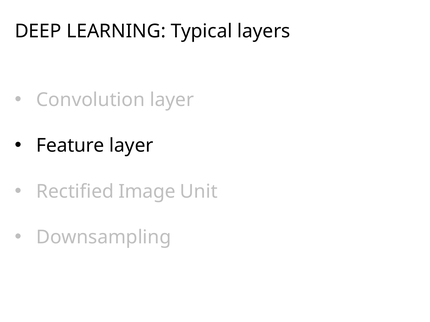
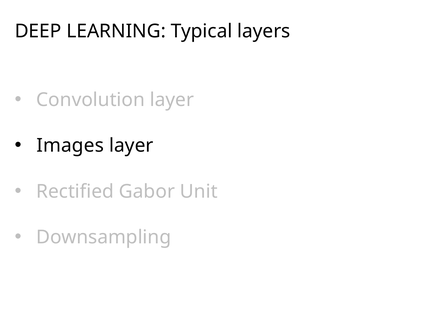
Feature: Feature -> Images (70, 146)
Image: Image -> Gabor (147, 192)
